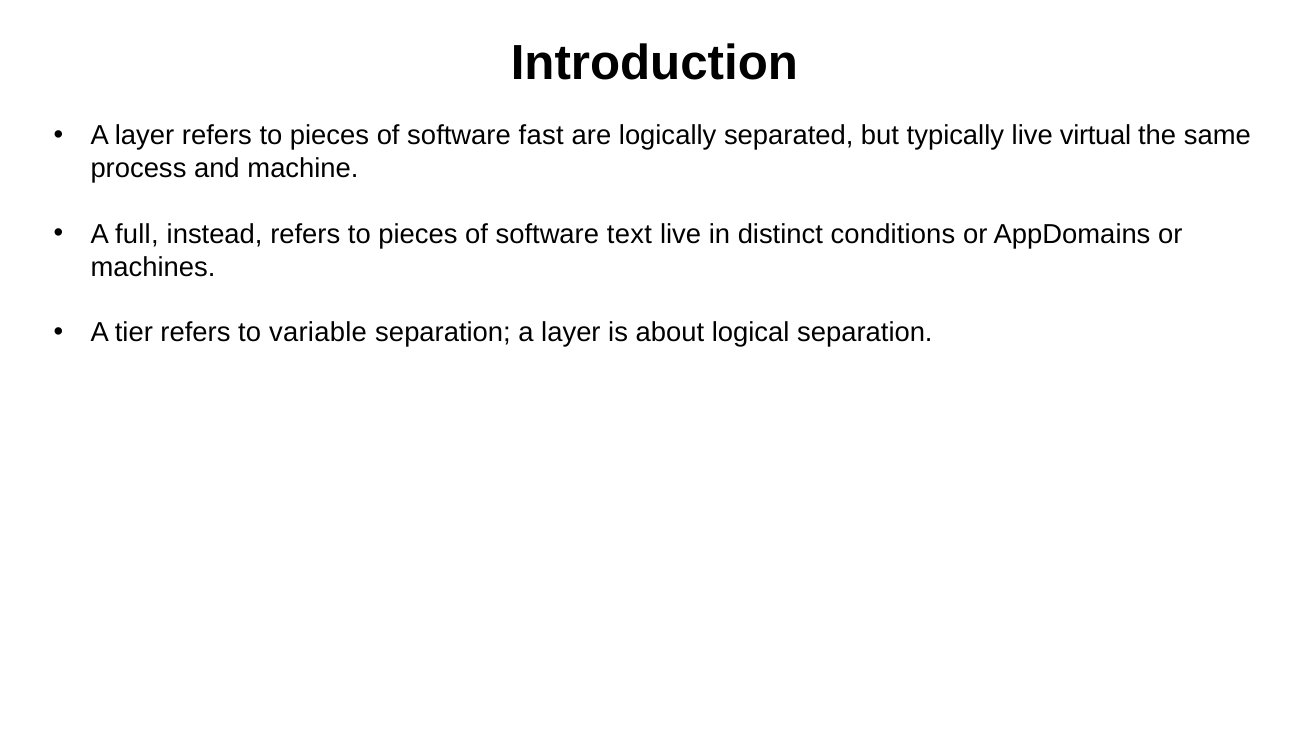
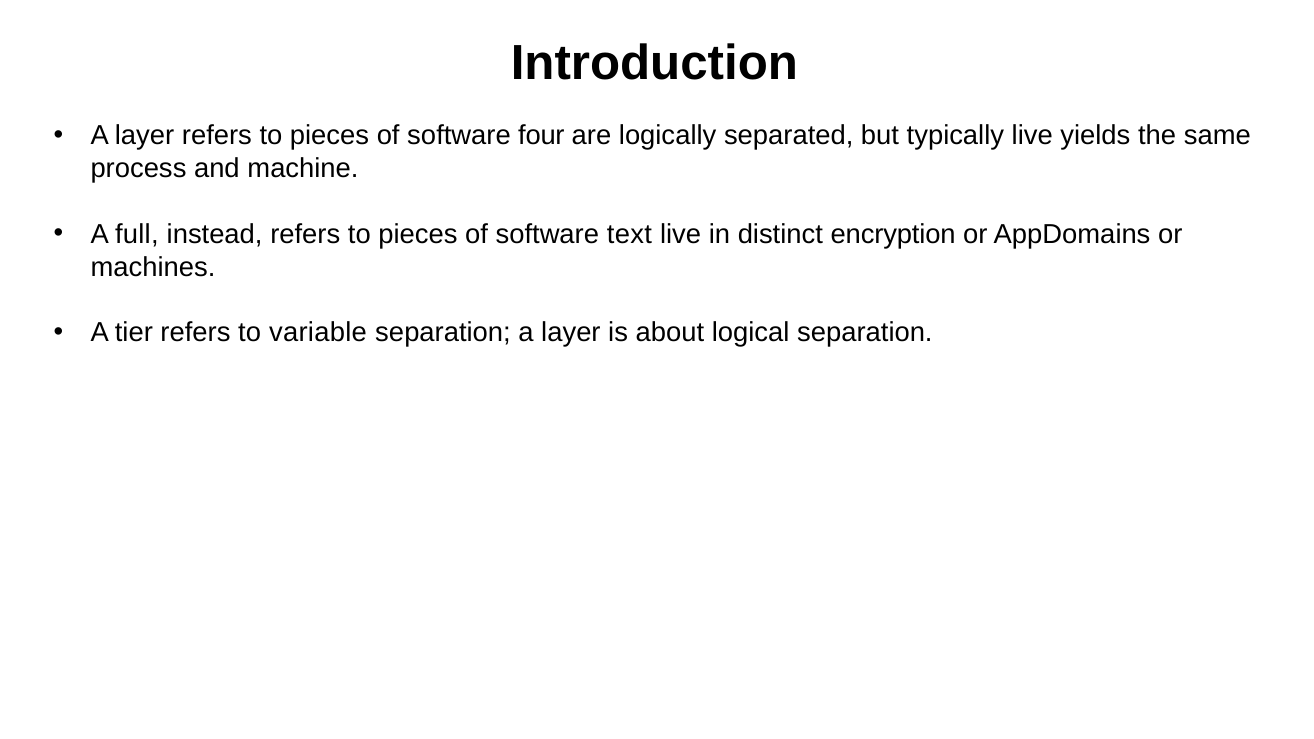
fast: fast -> four (541, 136)
virtual: virtual -> yields (1095, 136)
conditions: conditions -> encryption (893, 234)
